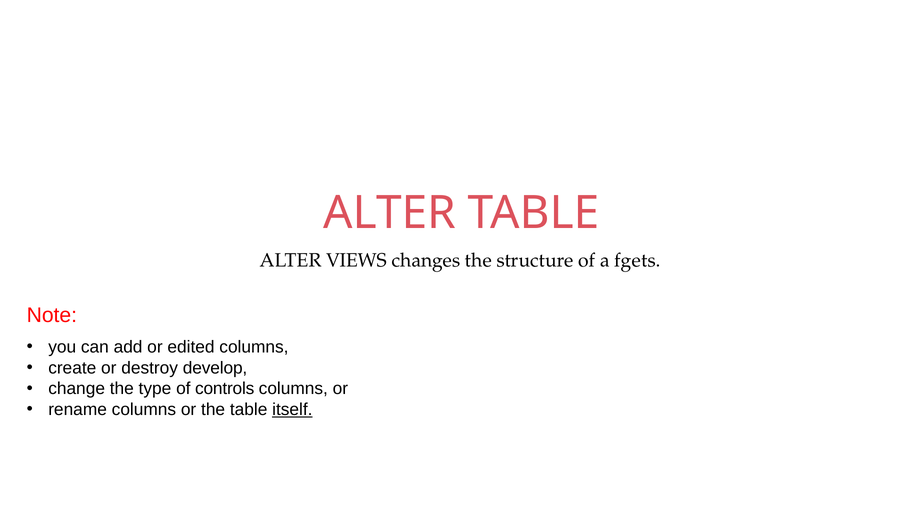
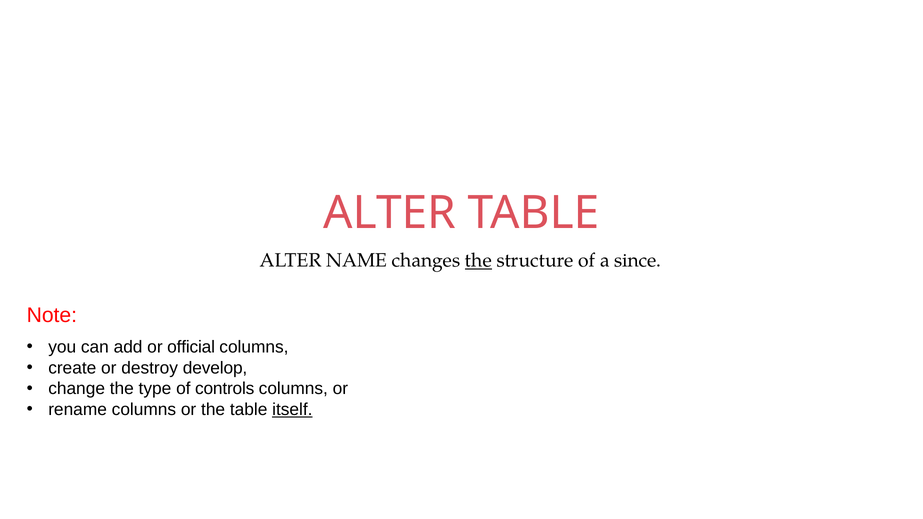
VIEWS: VIEWS -> NAME (357, 261)
the underline: none -> present (478, 261)
fgets: fgets -> since (638, 261)
edited: edited -> official (191, 347)
